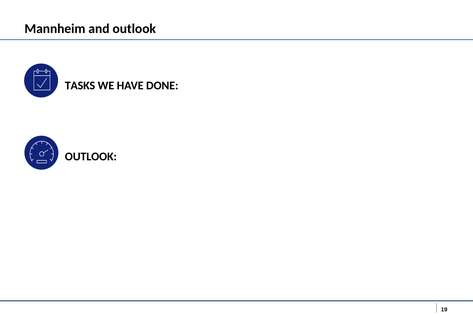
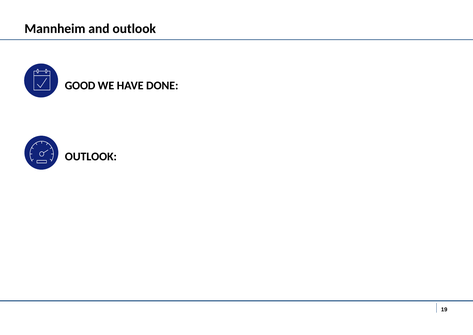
TASKS: TASKS -> GOOD (80, 86)
